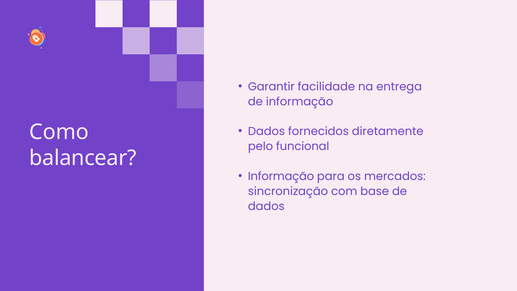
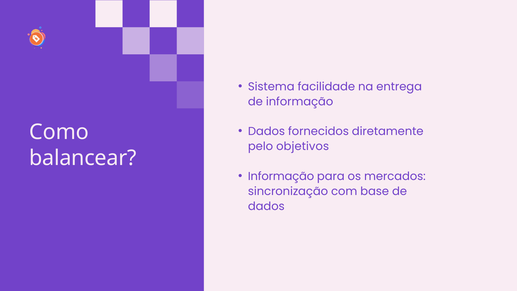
Garantir: Garantir -> Sistema (271, 87)
funcional: funcional -> objetivos (303, 146)
